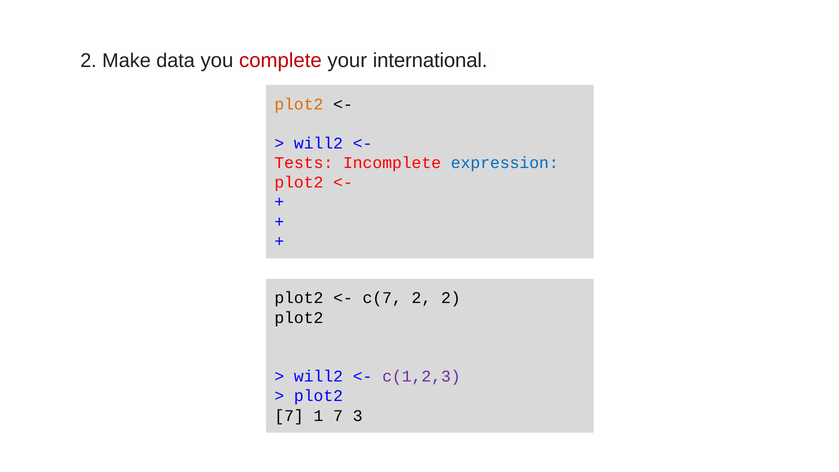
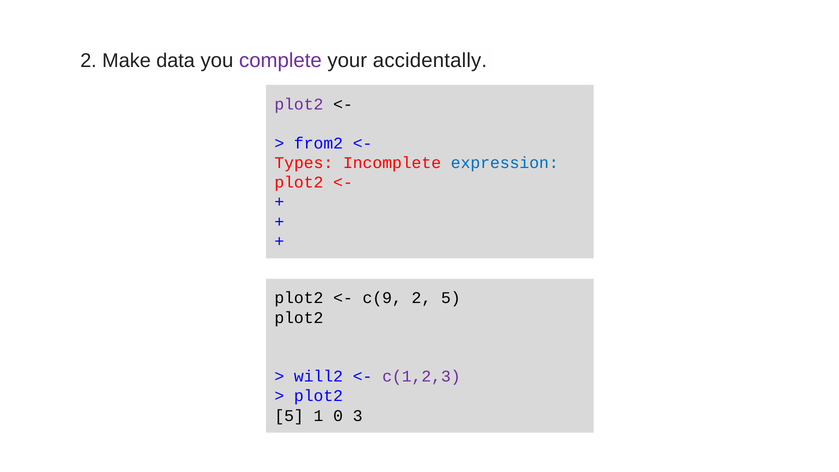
complete colour: red -> purple (280, 60)
international: international -> accidentally (430, 60)
plot2 colour: orange -> purple (299, 104)
will2: will2 -> from2 (318, 143)
Tests: Tests -> Types (304, 163)
c(7: c(7 -> c(9 (382, 298)
2 2: 2 -> 5 (451, 298)
7: 7 -> 5 (289, 416)
1 7: 7 -> 0 (338, 416)
